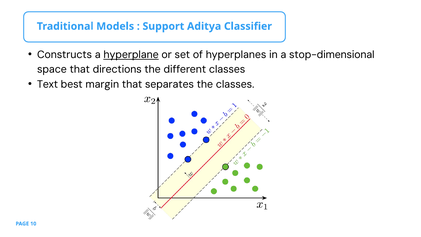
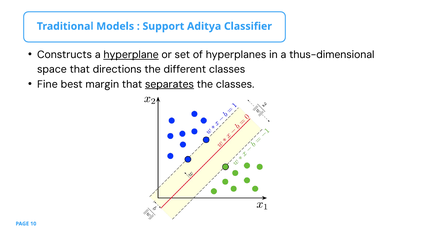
stop-dimensional: stop-dimensional -> thus-dimensional (332, 55)
Text: Text -> Fine (47, 84)
separates underline: none -> present (169, 84)
